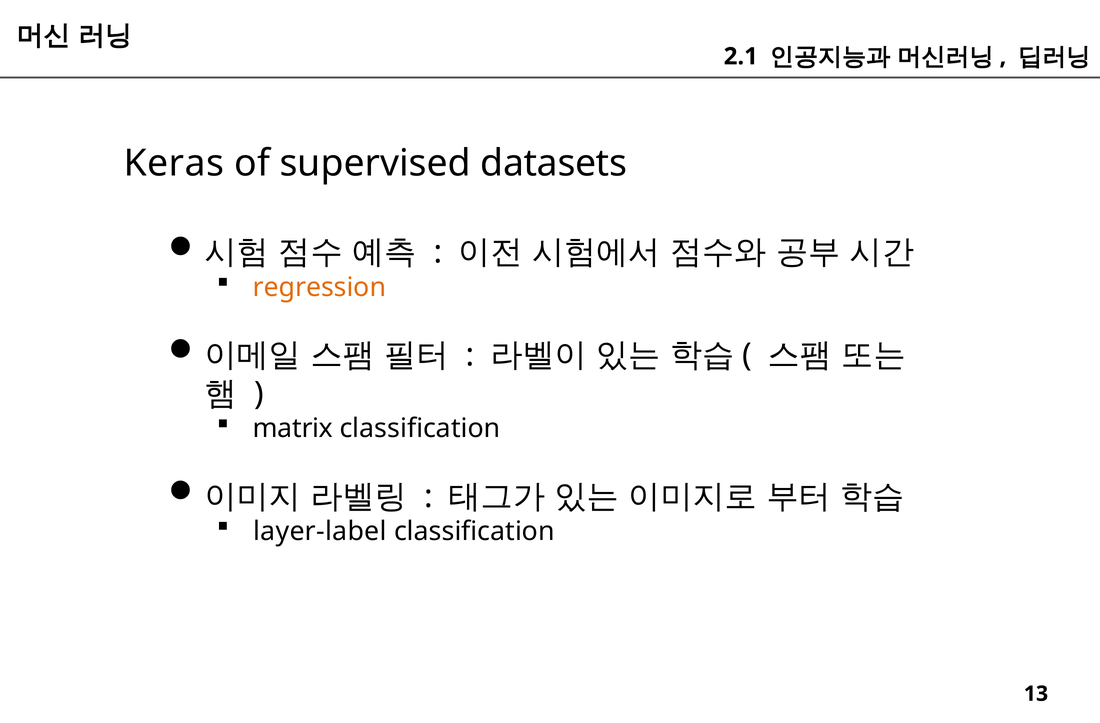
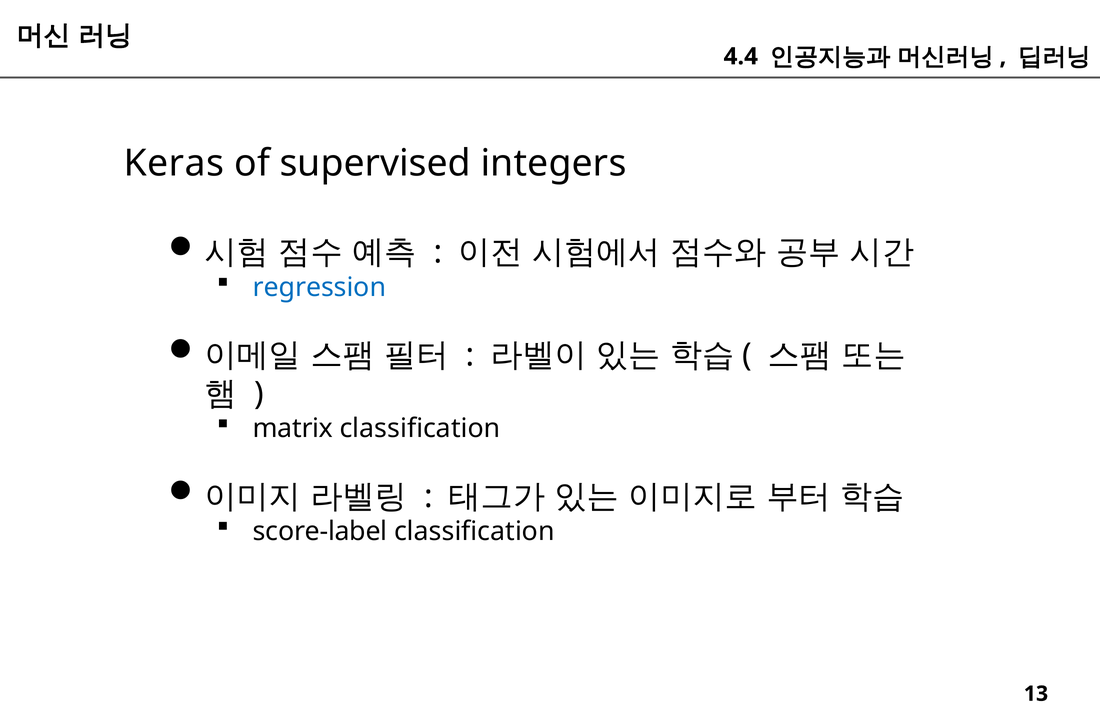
2.1: 2.1 -> 4.4 (741, 56)
datasets: datasets -> integers (554, 163)
regression colour: orange -> blue (320, 287)
layer-label: layer-label -> score-label (320, 531)
